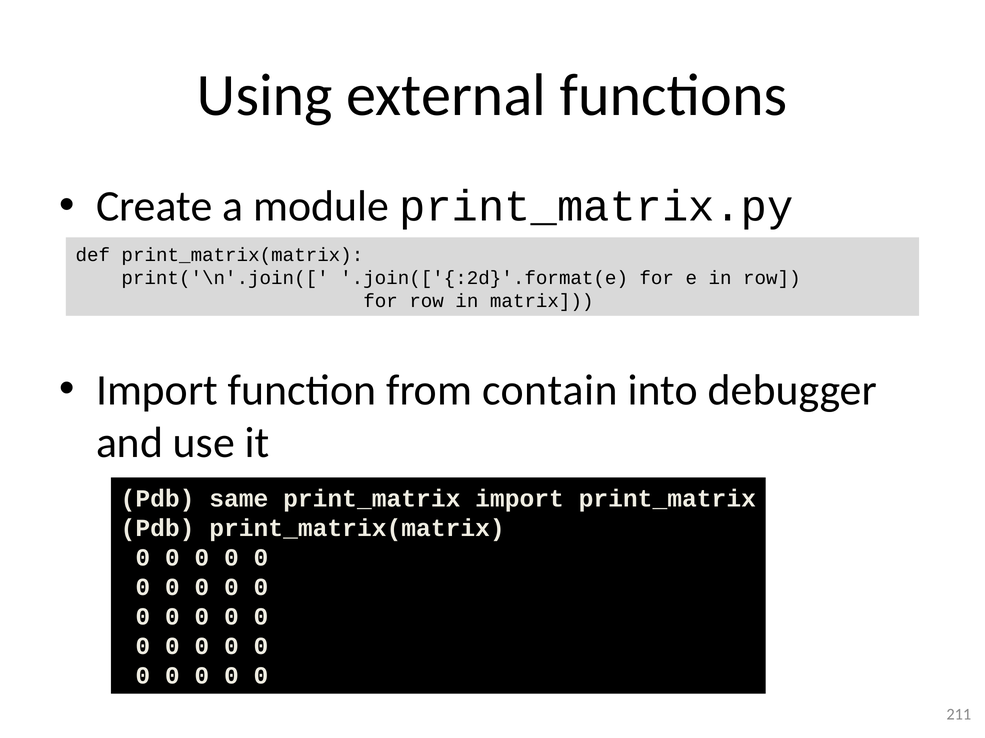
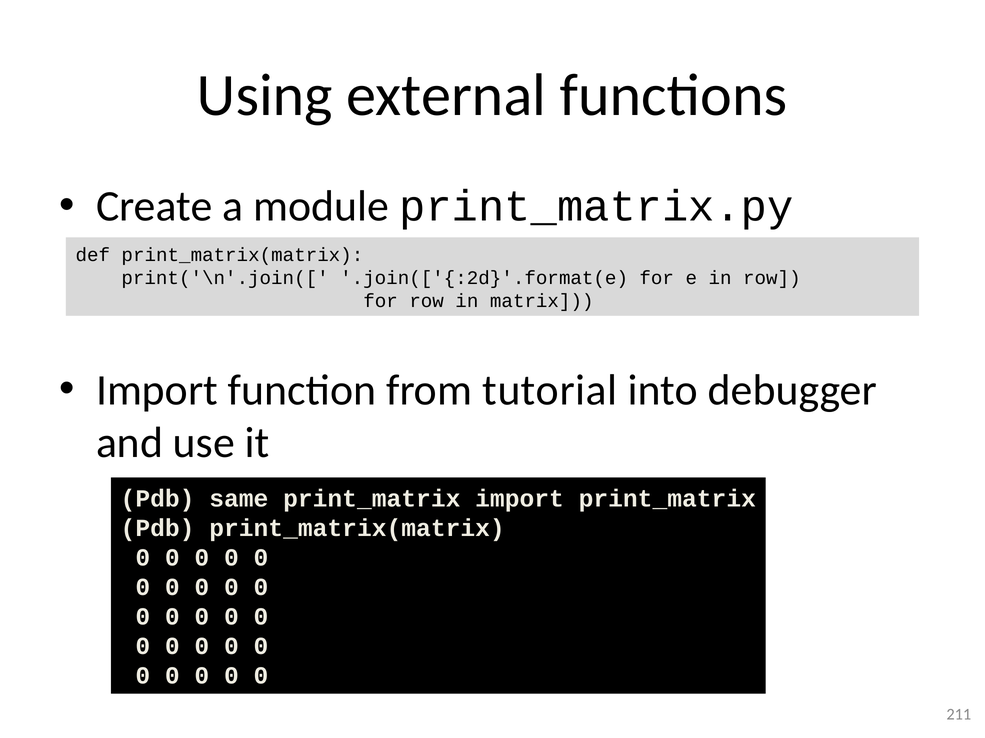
contain: contain -> tutorial (550, 391)
